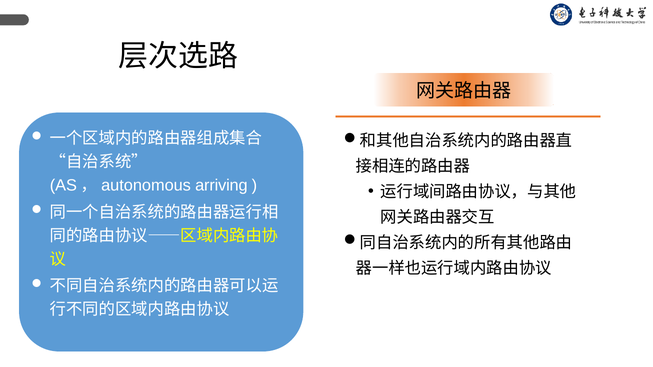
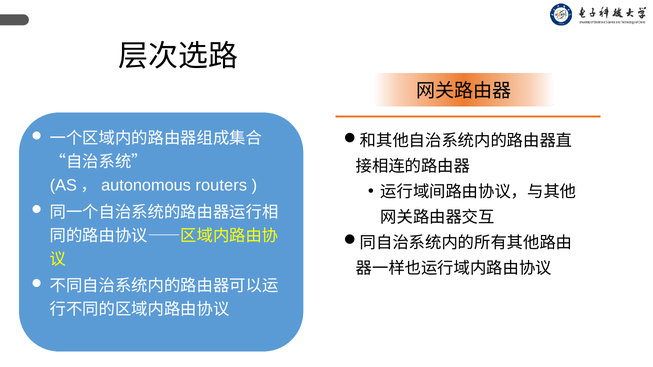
arriving: arriving -> routers (221, 186)
